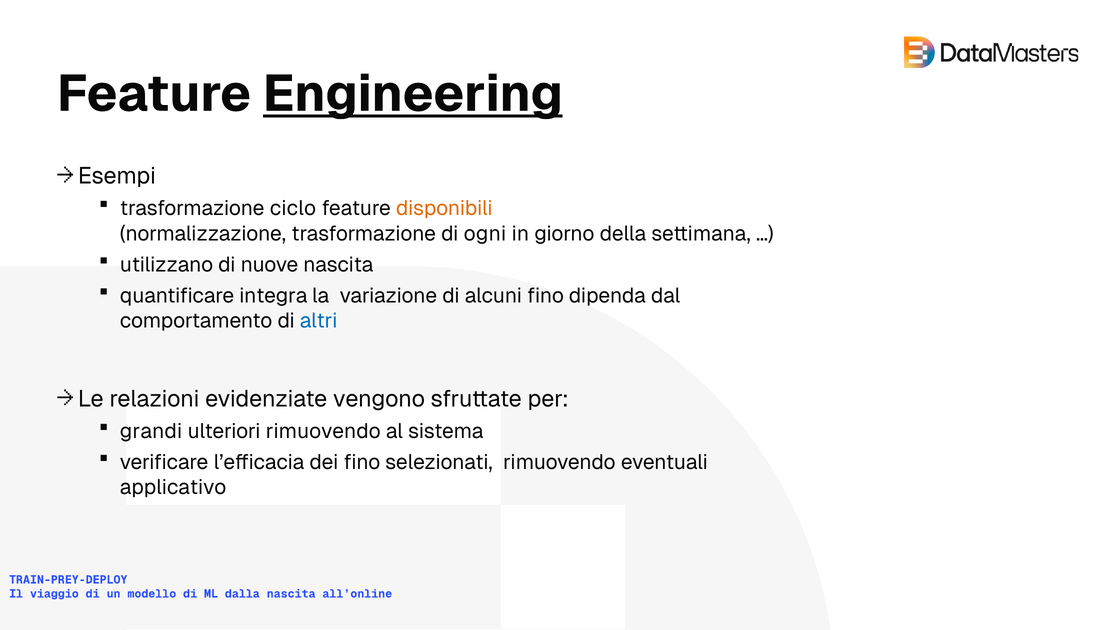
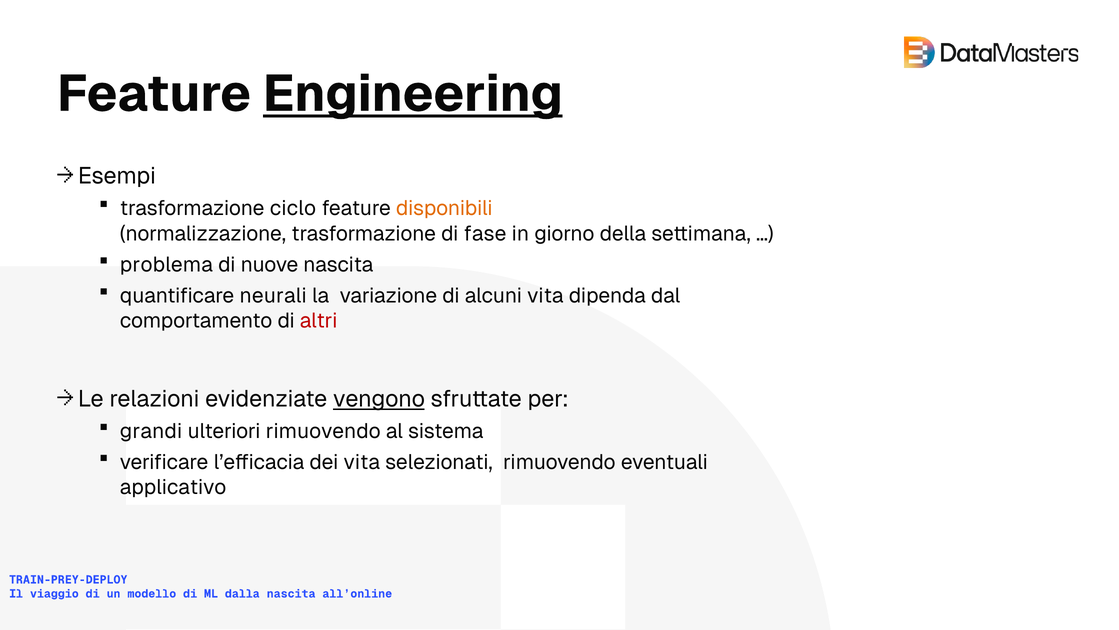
ogni: ogni -> fase (485, 233)
utilizzano: utilizzano -> problema (166, 264)
integra: integra -> neurali (273, 295)
alcuni fino: fino -> vita (545, 295)
altri colour: blue -> red (319, 321)
vengono underline: none -> present (379, 399)
dei fino: fino -> vita (362, 462)
